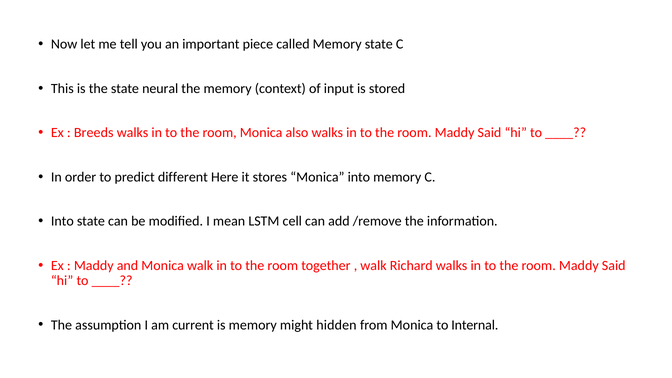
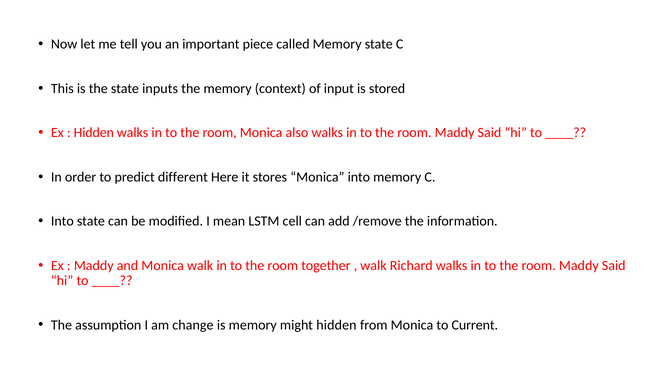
neural: neural -> inputs (160, 89)
Breeds: Breeds -> Hidden (94, 133)
current: current -> change (193, 325)
Internal: Internal -> Current (475, 325)
